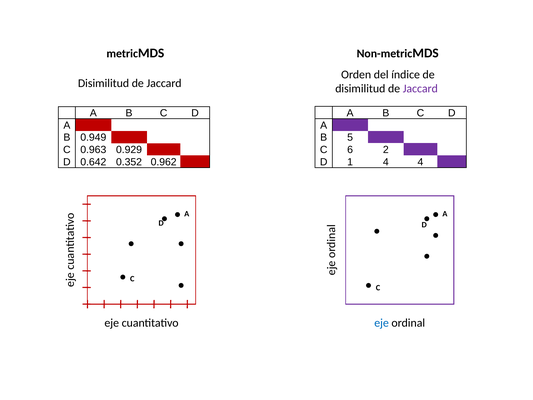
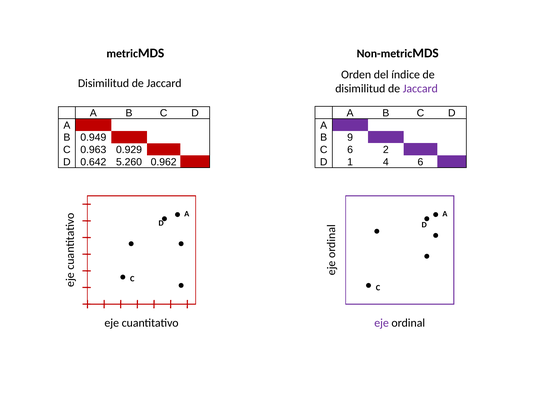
5: 5 -> 9 (350, 137)
4 4: 4 -> 6 (420, 162)
0.352: 0.352 -> 5.260 (129, 162)
eje colour: blue -> purple (382, 323)
